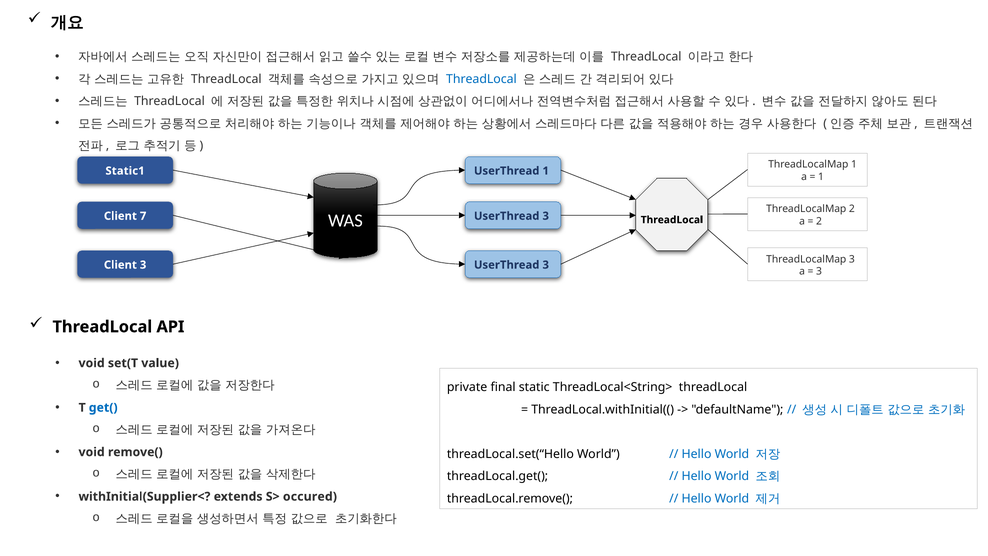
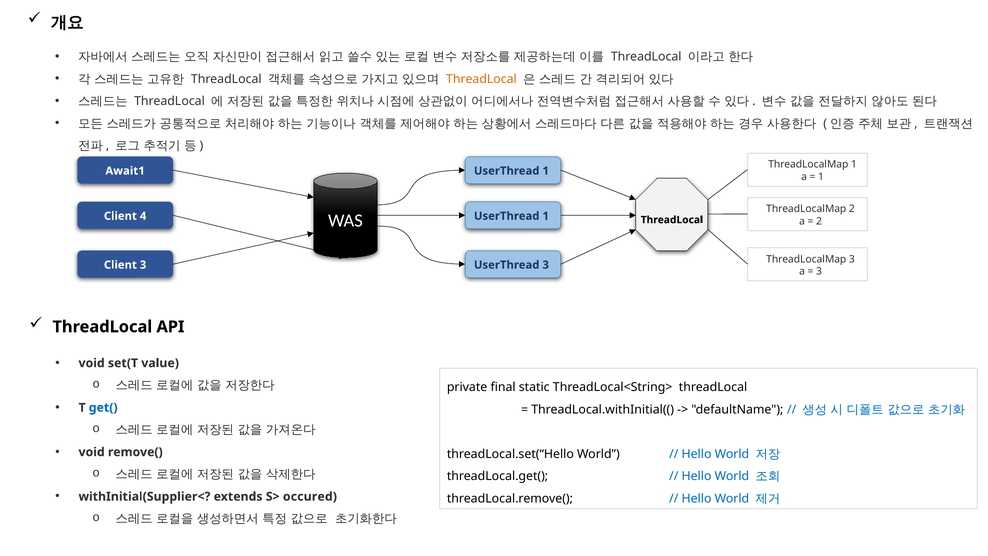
ThreadLocal colour: blue -> orange (481, 79)
Static1: Static1 -> Await1 (125, 171)
7: 7 -> 4 (143, 216)
3: 3 -> 1 (546, 216)
